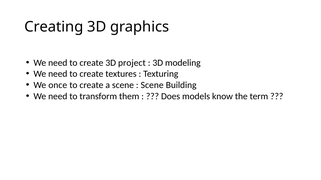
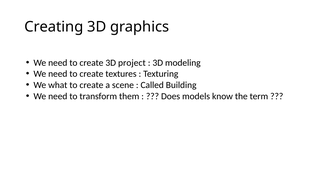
once: once -> what (58, 85)
Scene: Scene -> Called (152, 85)
